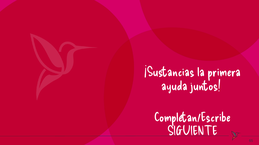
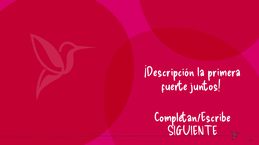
¡Sustancias: ¡Sustancias -> ¡Descripción (169, 72)
ayuda: ayuda -> fuerte (174, 86)
